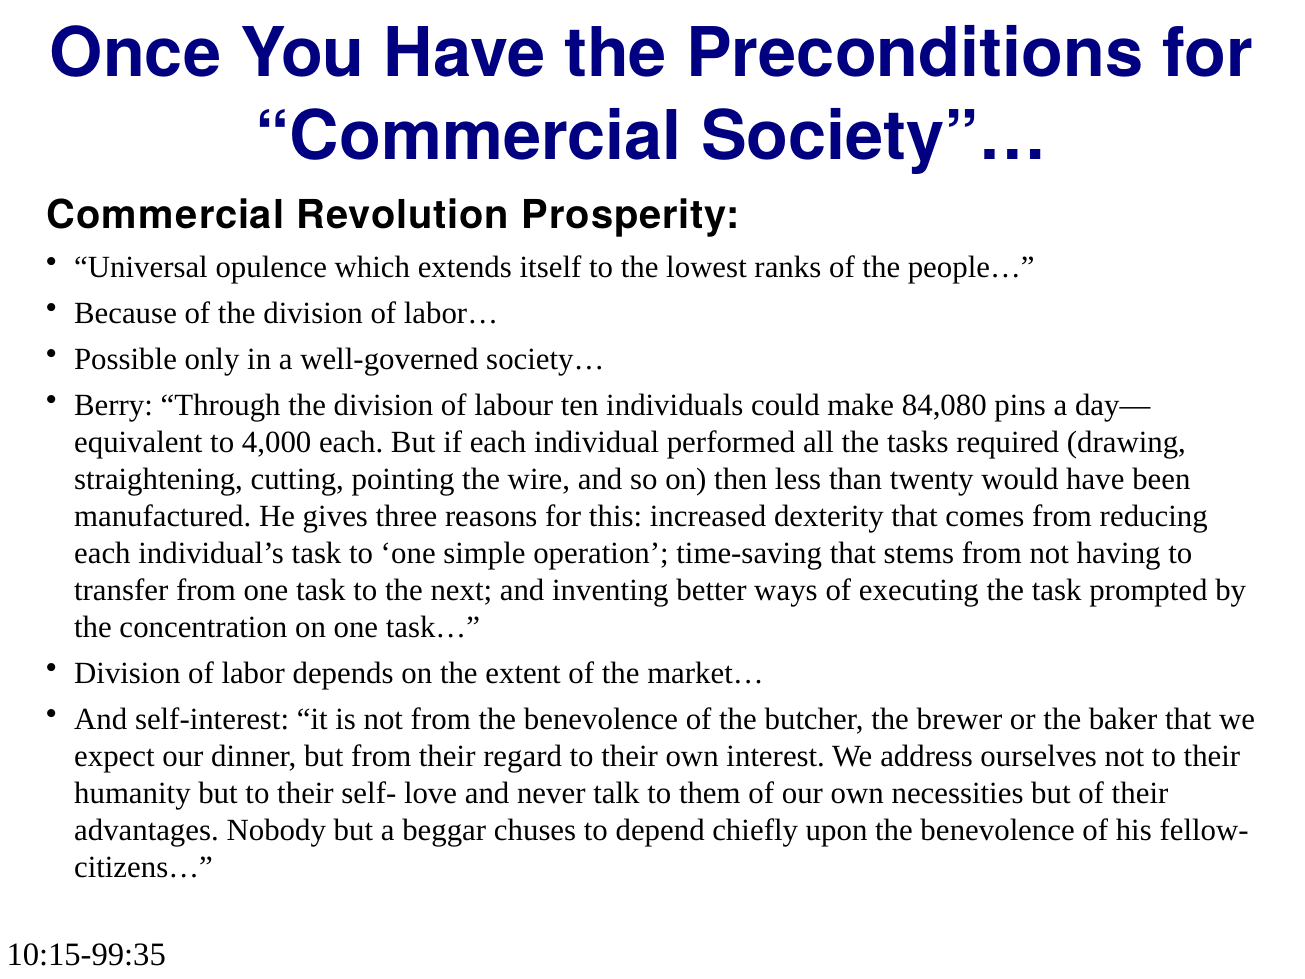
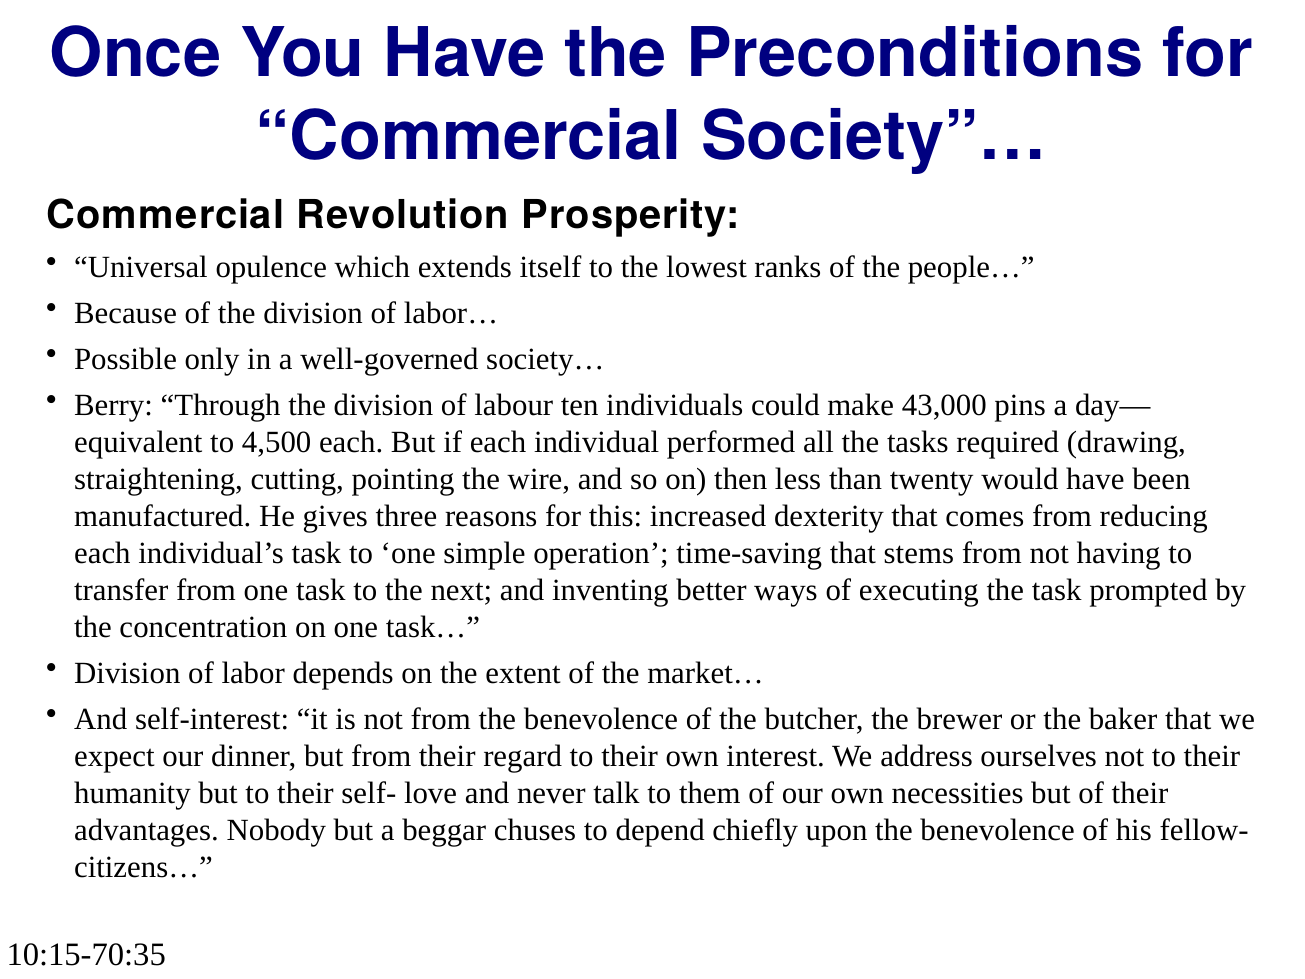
84,080: 84,080 -> 43,000 (944, 405)
4,000: 4,000 -> 4,500 (277, 442)
10:15-99:35: 10:15-99:35 -> 10:15-70:35 (86, 954)
